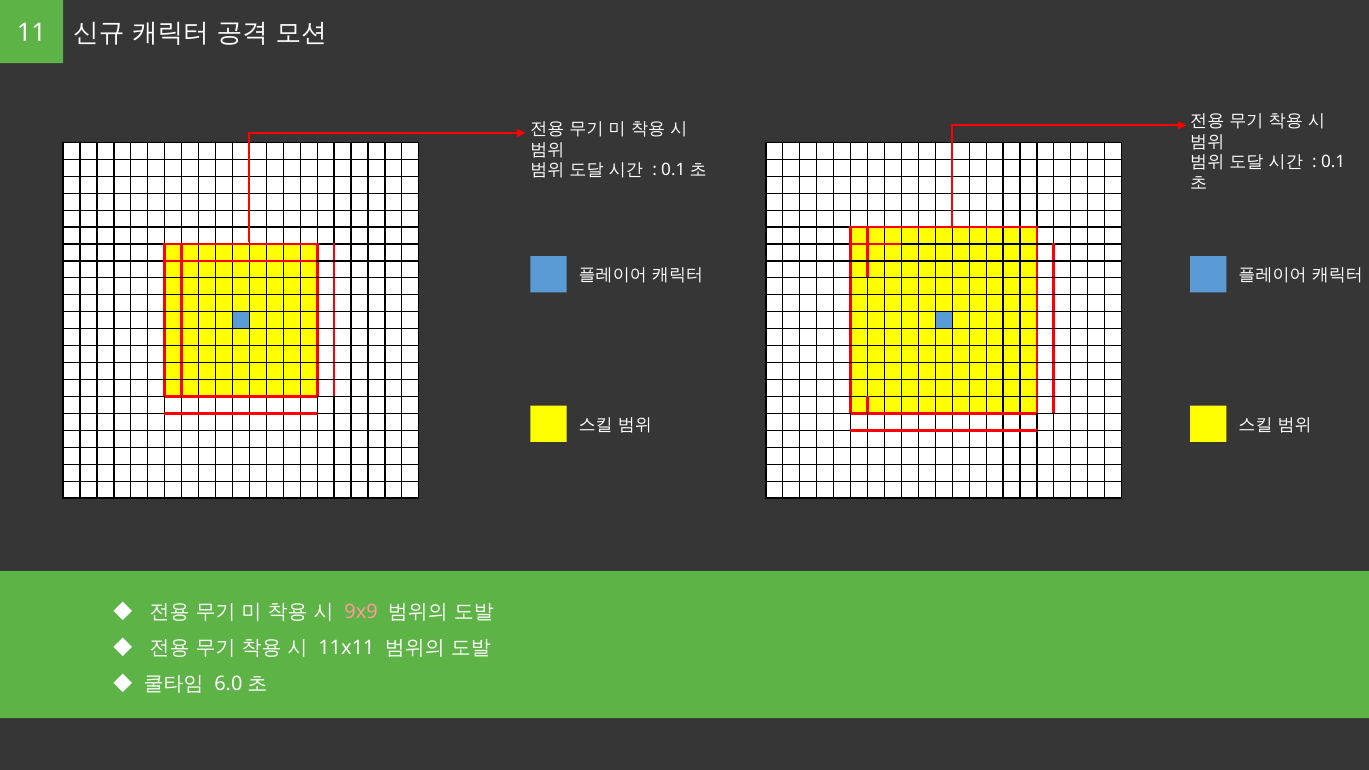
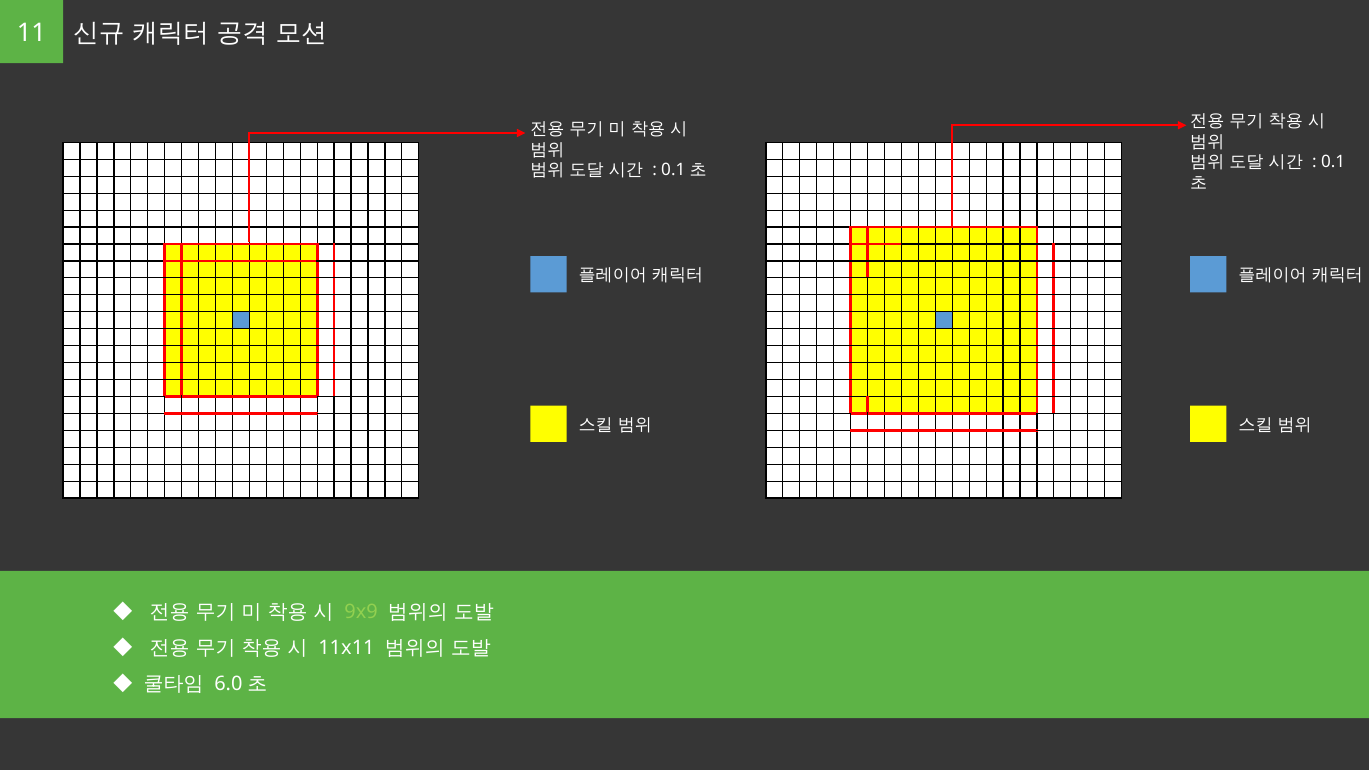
9x9 colour: pink -> light green (361, 612)
